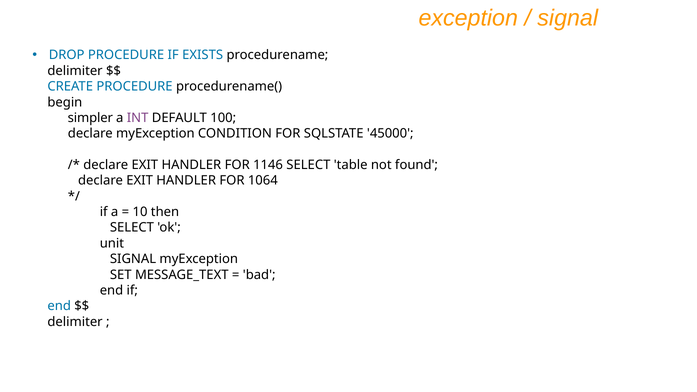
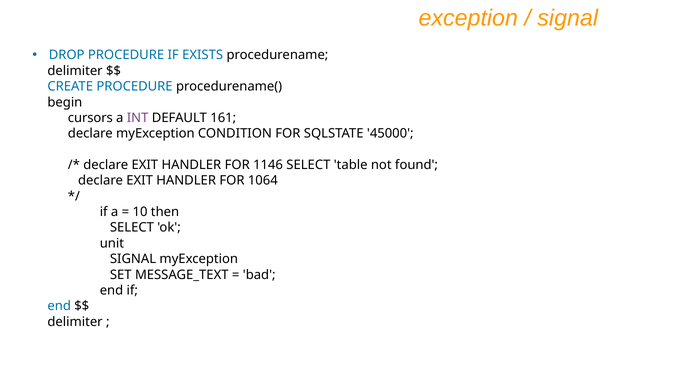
simpler: simpler -> cursors (90, 118)
100: 100 -> 161 (223, 118)
